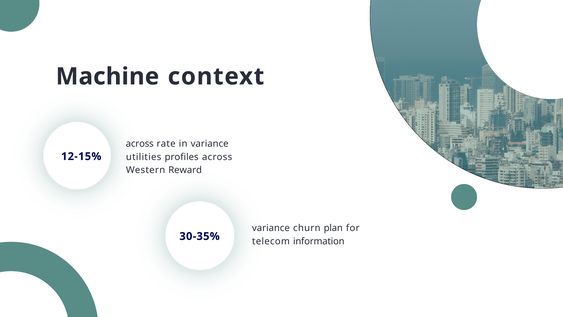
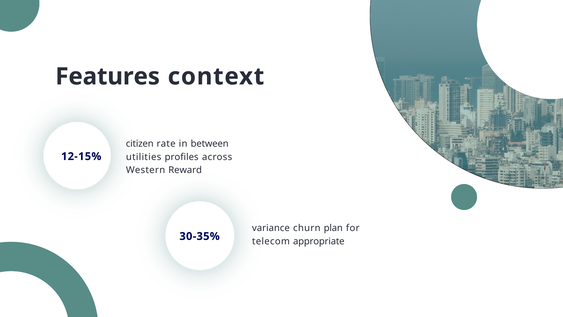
Machine: Machine -> Features (108, 76)
across: across -> citizen (140, 144)
in variance: variance -> between (210, 144)
information: information -> appropriate (319, 241)
